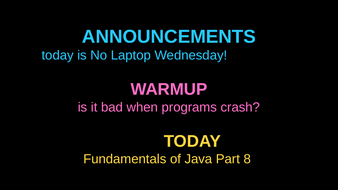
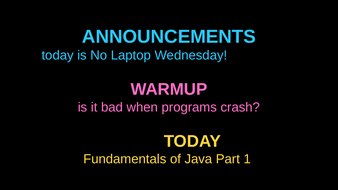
8: 8 -> 1 (247, 159)
